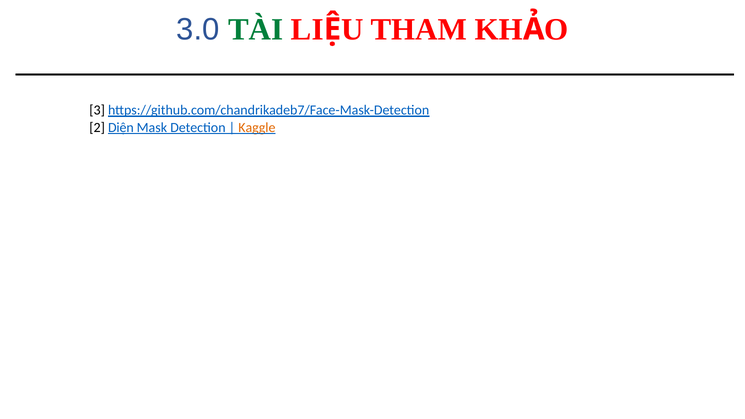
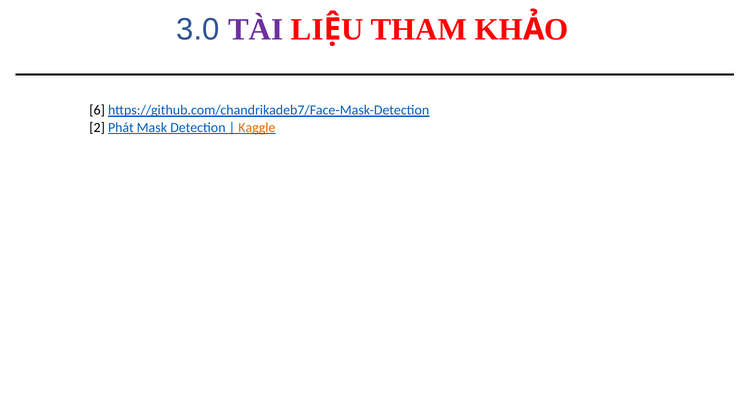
TÀI colour: green -> purple (256, 29)
3: 3 -> 6 (97, 110)
Diện: Diện -> Phát (121, 127)
